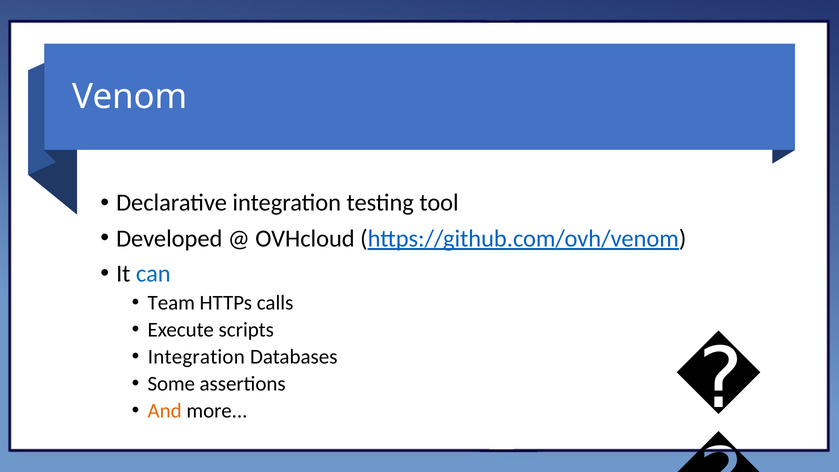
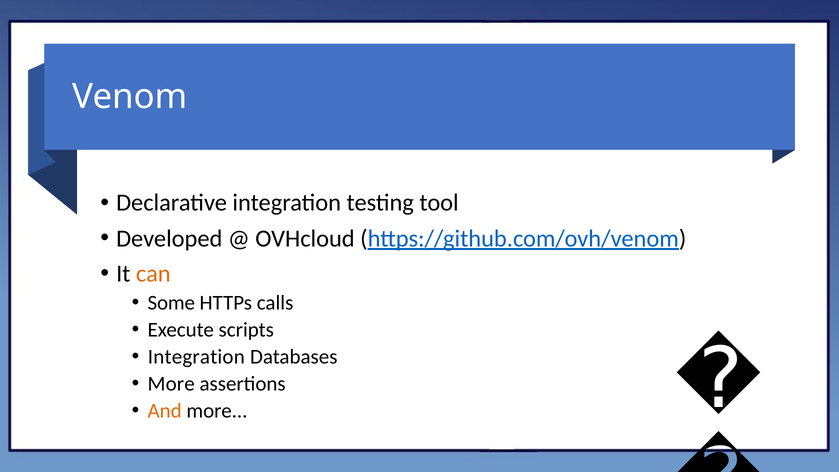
can colour: blue -> orange (153, 274)
Team: Team -> Some (171, 303)
Some: Some -> More (171, 384)
